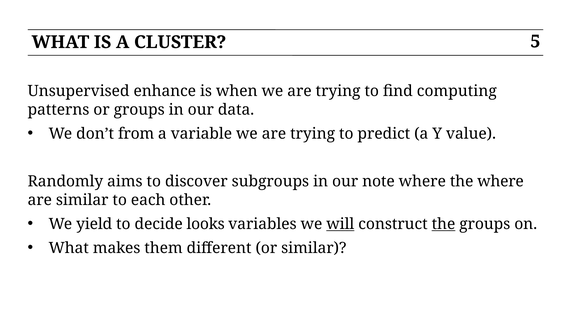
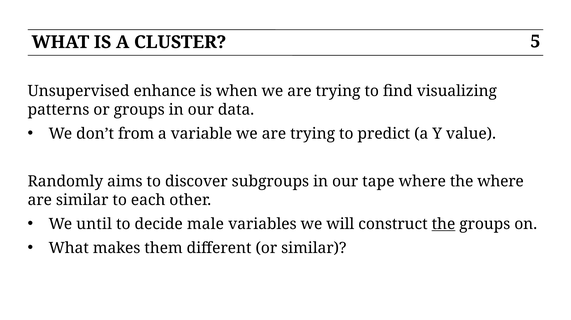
computing: computing -> visualizing (457, 91)
note: note -> tape (378, 182)
yield: yield -> until (94, 224)
looks: looks -> male (205, 224)
will underline: present -> none (340, 224)
